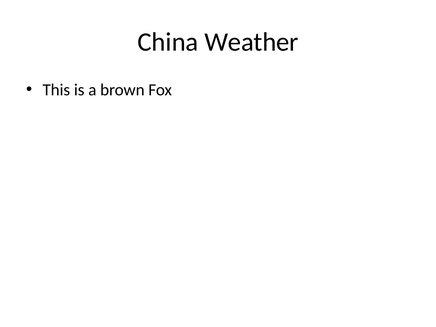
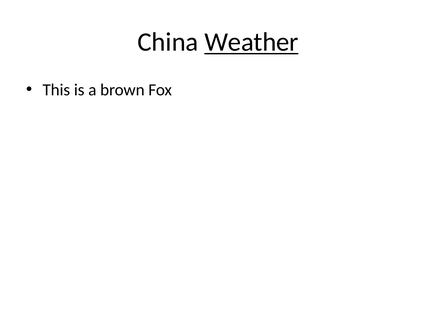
Weather underline: none -> present (251, 42)
